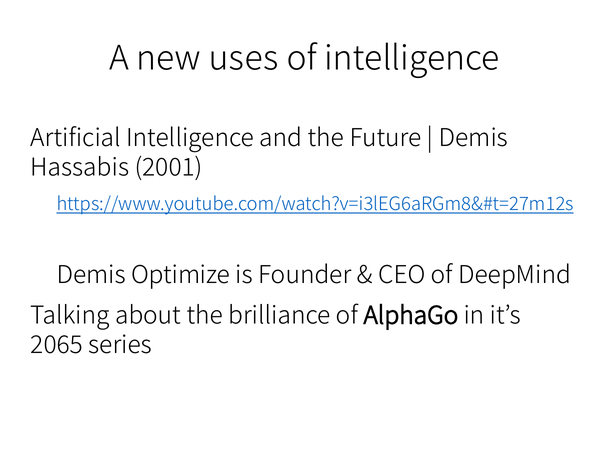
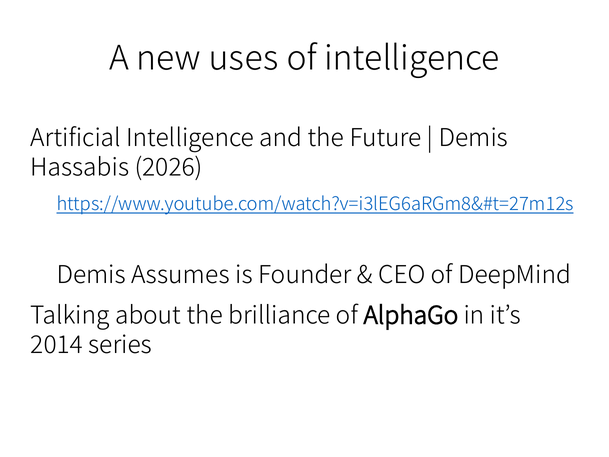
2001: 2001 -> 2026 (169, 168)
Optimize: Optimize -> Assumes (181, 275)
2065: 2065 -> 2014 (57, 345)
